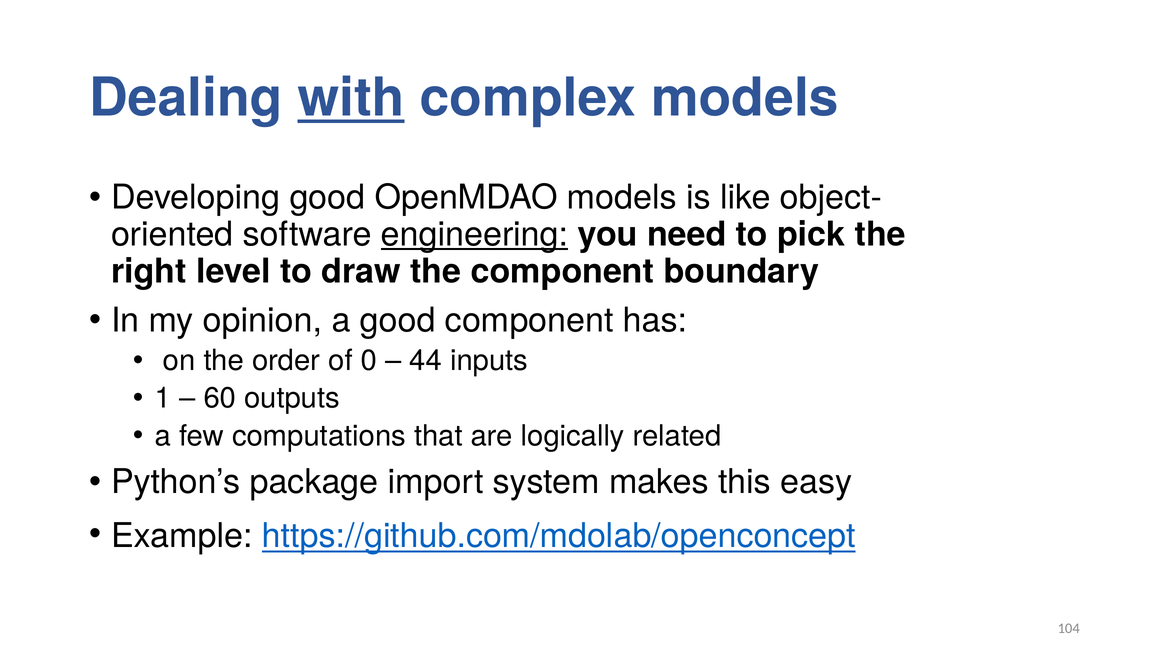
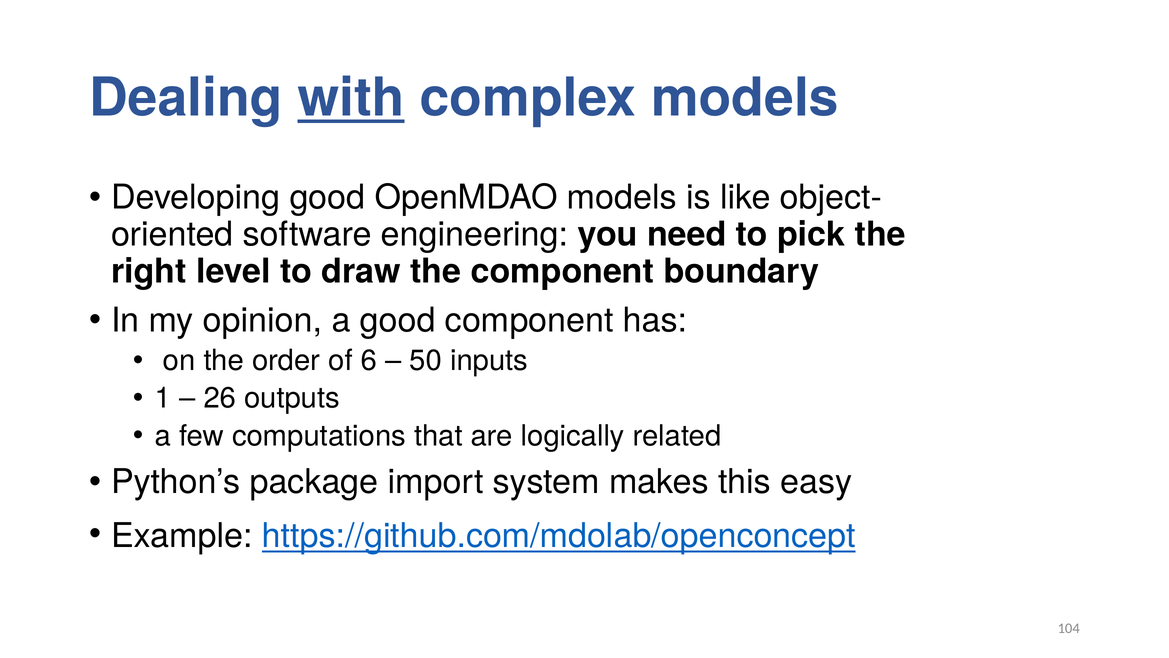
engineering underline: present -> none (475, 234)
0: 0 -> 6 (369, 360)
44: 44 -> 50 (426, 360)
60: 60 -> 26 (220, 398)
